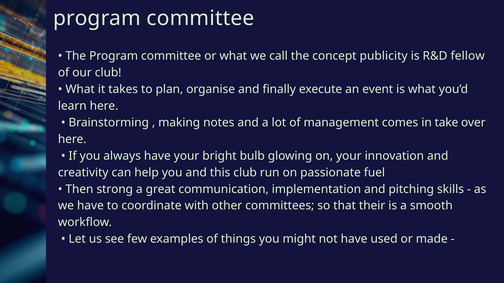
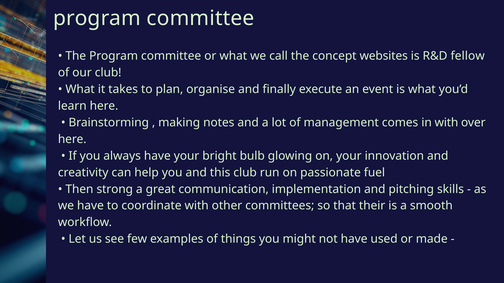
publicity: publicity -> websites (384, 56)
in take: take -> with (446, 123)
